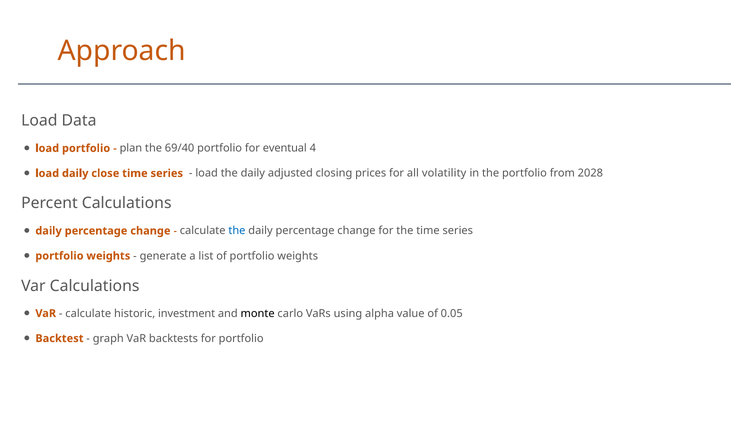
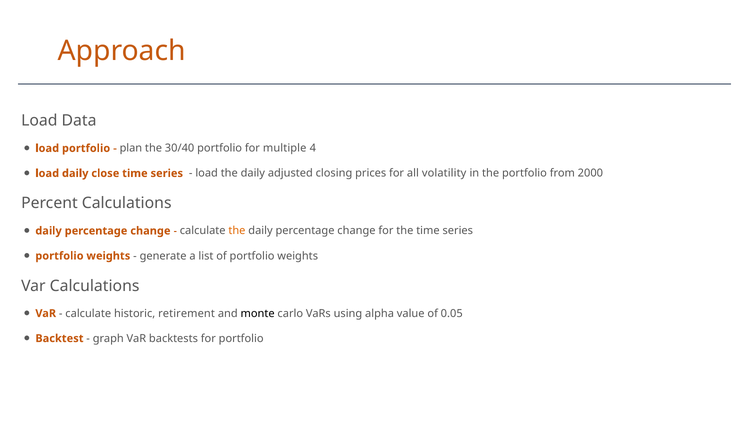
69/40: 69/40 -> 30/40 (180, 148)
eventual: eventual -> multiple (285, 148)
2028: 2028 -> 2000 (590, 173)
the colour: blue -> orange (237, 231)
investment: investment -> retirement (187, 314)
